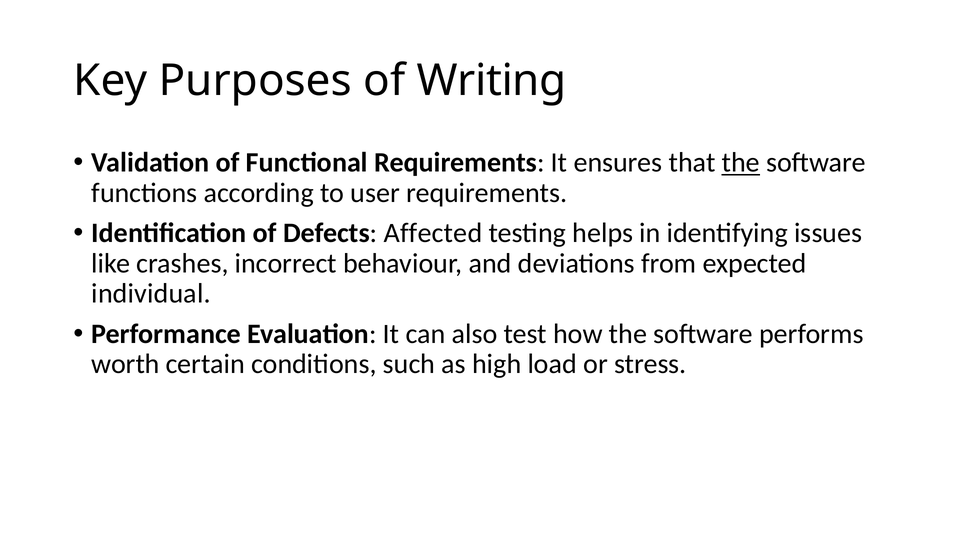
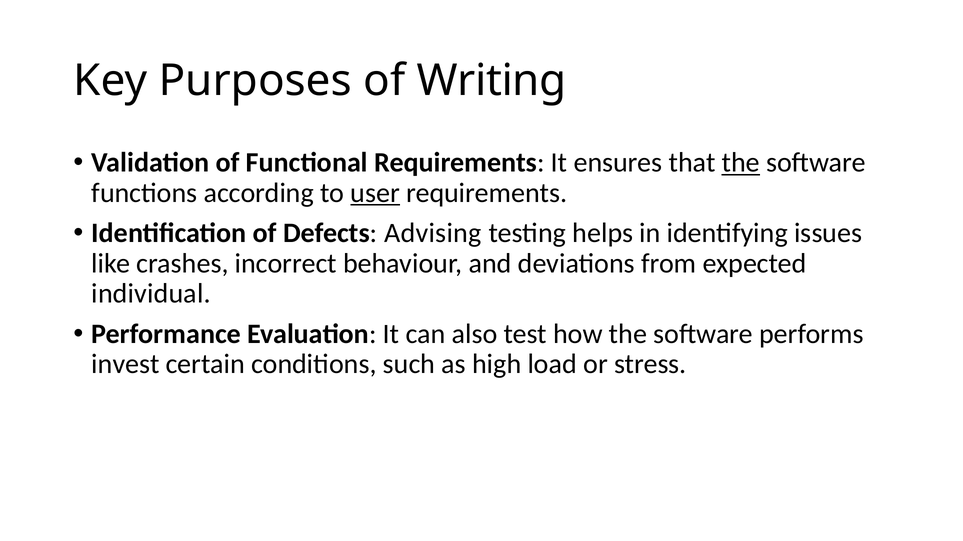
user underline: none -> present (375, 193)
Affected: Affected -> Advising (433, 233)
worth: worth -> invest (125, 365)
